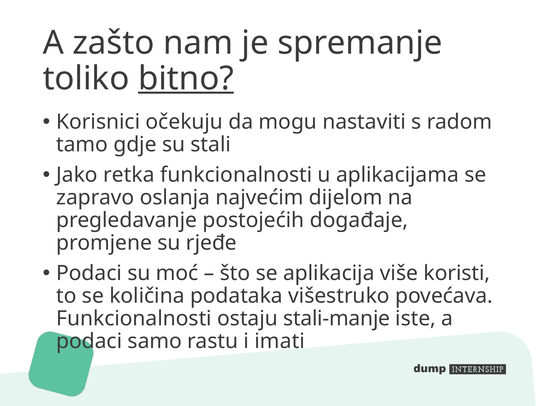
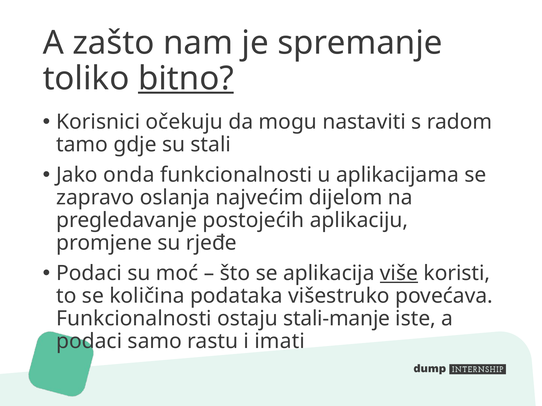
retka: retka -> onda (129, 175)
događaje: događaje -> aplikaciju (359, 221)
više underline: none -> present (399, 274)
